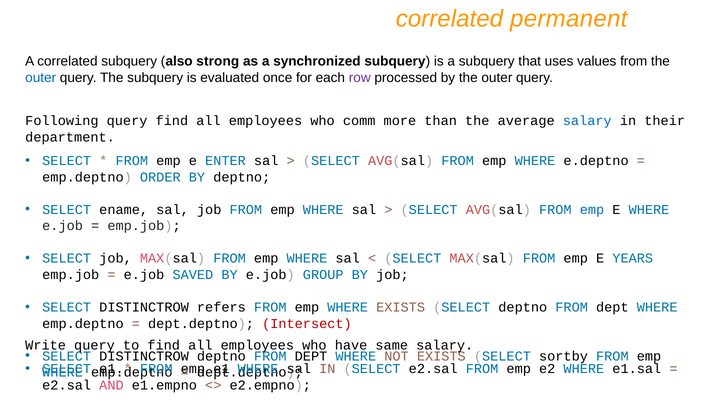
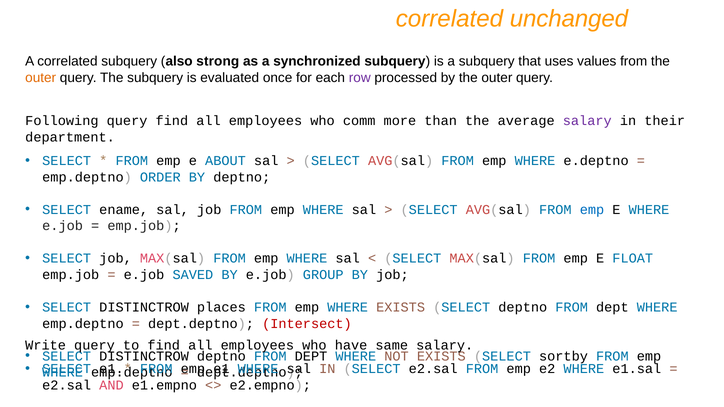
permanent: permanent -> unchanged (569, 19)
outer colour: blue -> orange (41, 78)
salary colour: blue -> purple (587, 121)
ENTER: ENTER -> ABOUT (225, 161)
YEARS: YEARS -> FLOAT (633, 259)
refers: refers -> places (221, 308)
